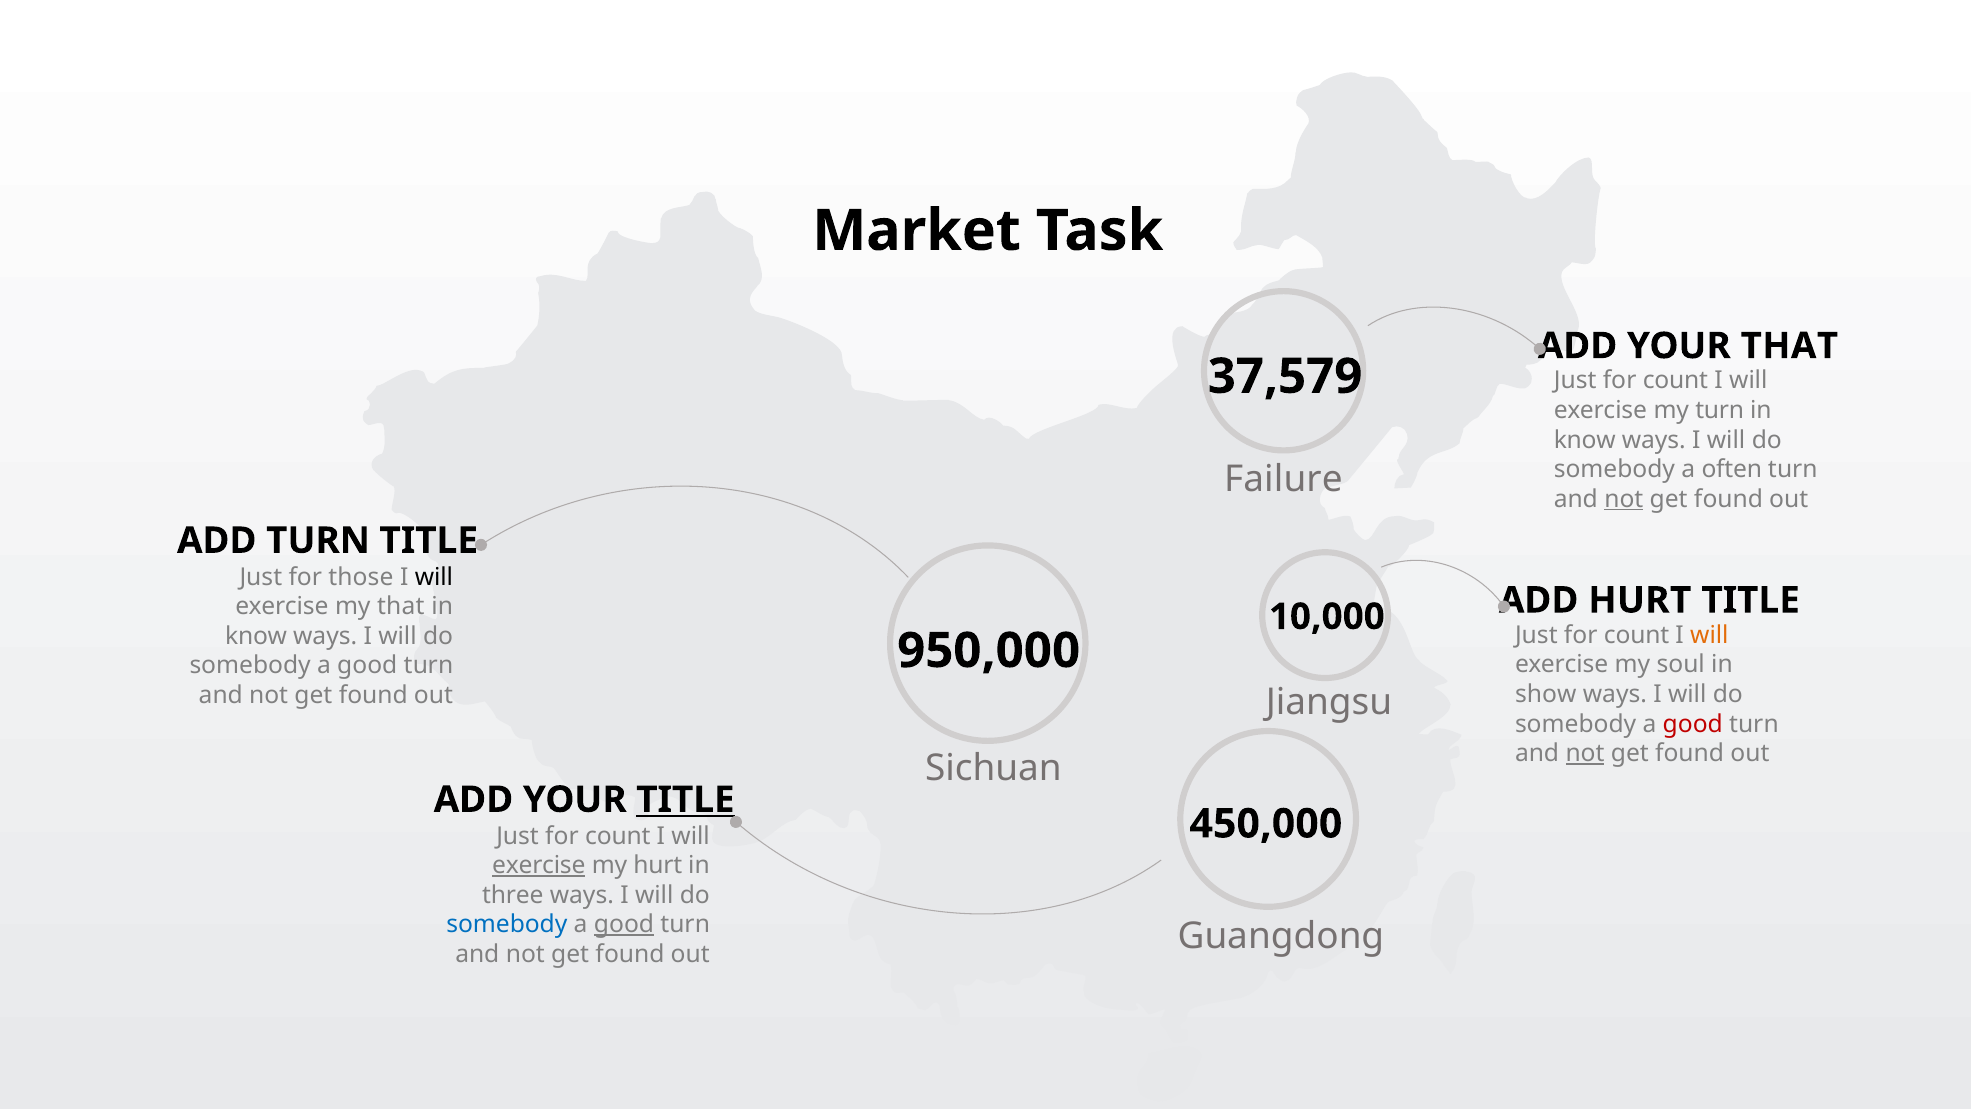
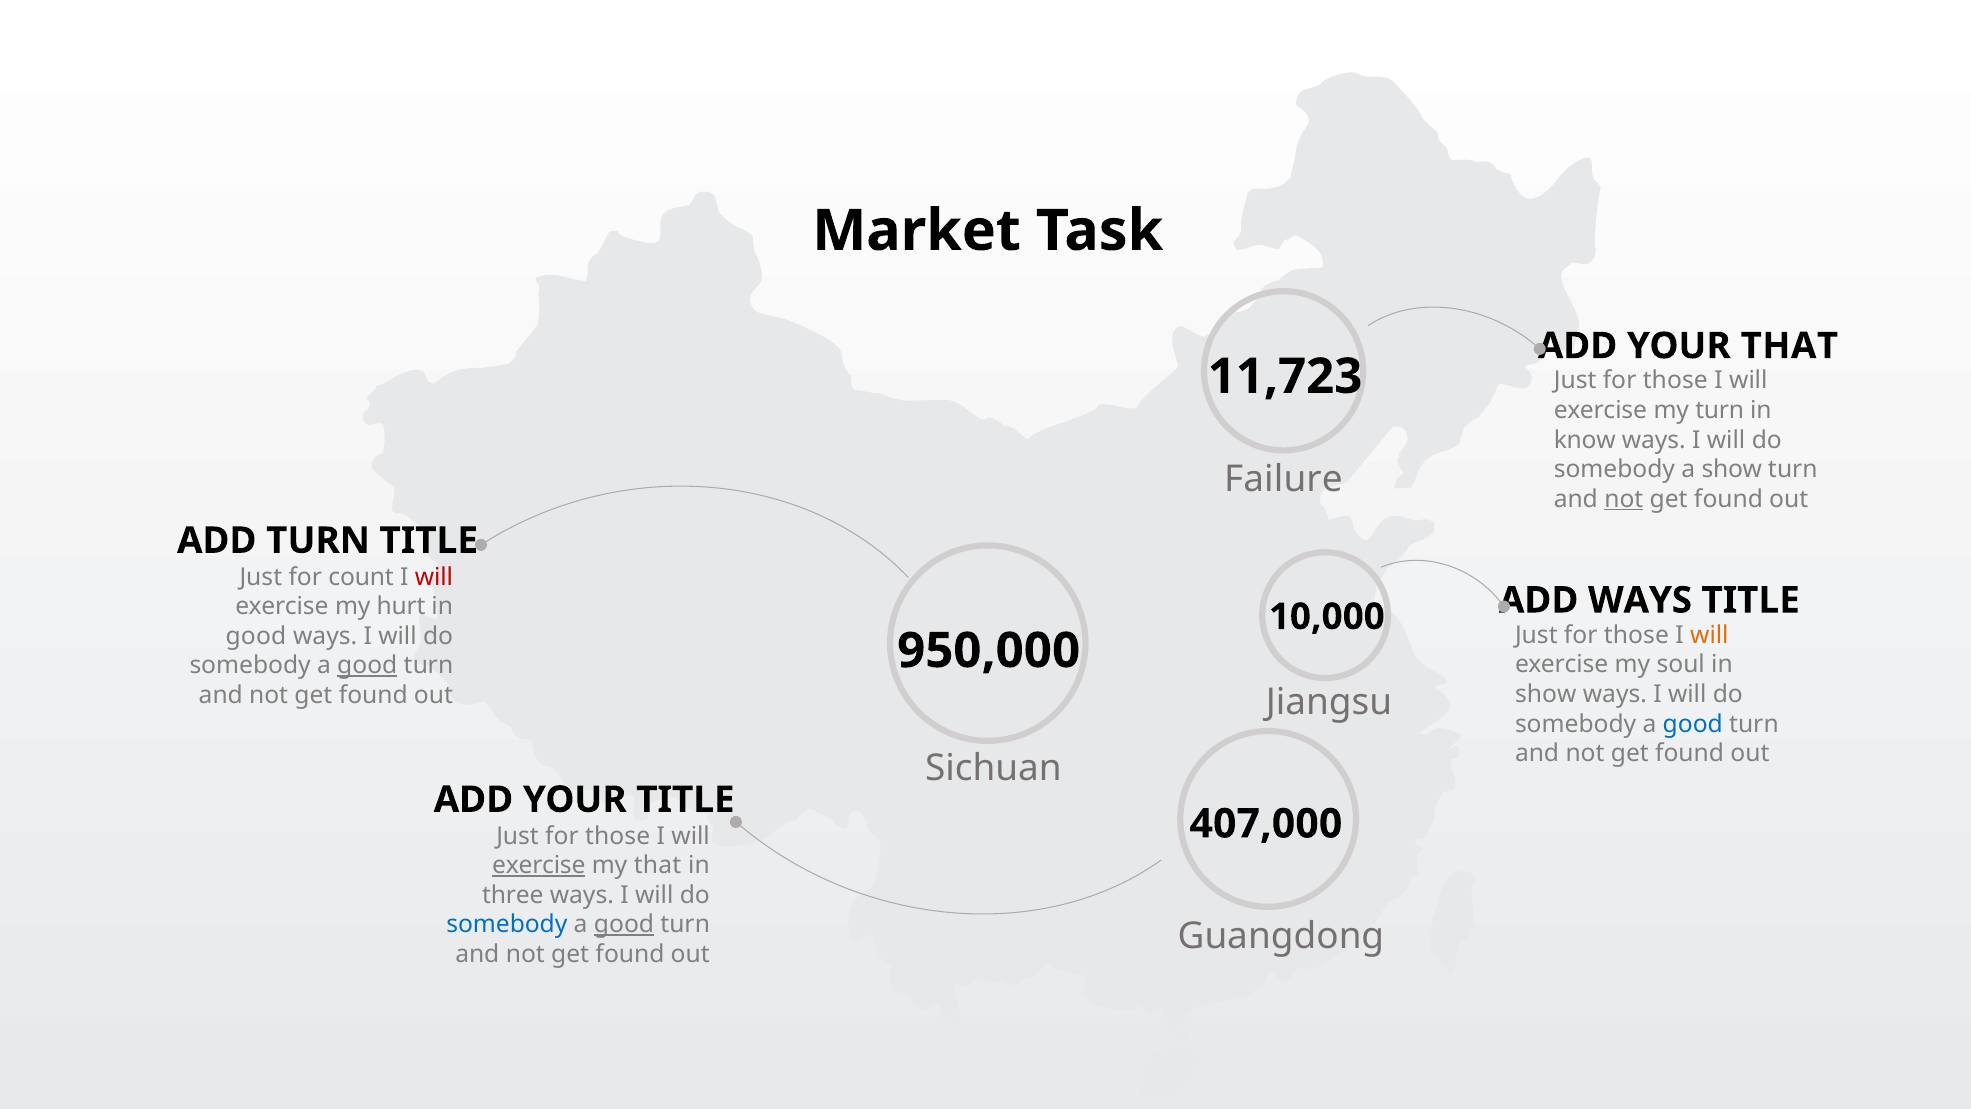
37,579: 37,579 -> 11,723 (1285, 377)
count: count -> those (1675, 381)
a often: often -> show (1732, 469)
those: those -> count (361, 577)
will colour: black -> red (434, 577)
ADD HURT: HURT -> WAYS (1640, 600)
my that: that -> hurt (401, 606)
count: count -> those (1636, 635)
know: know -> good (256, 636)
good underline: none -> present (367, 665)
good colour: red -> blue (1693, 724)
not underline: present -> none (1585, 753)
TITLE underline: present -> none (685, 799)
450,000: 450,000 -> 407,000 (1266, 824)
count: count -> those (618, 836)
my hurt: hurt -> that (658, 865)
